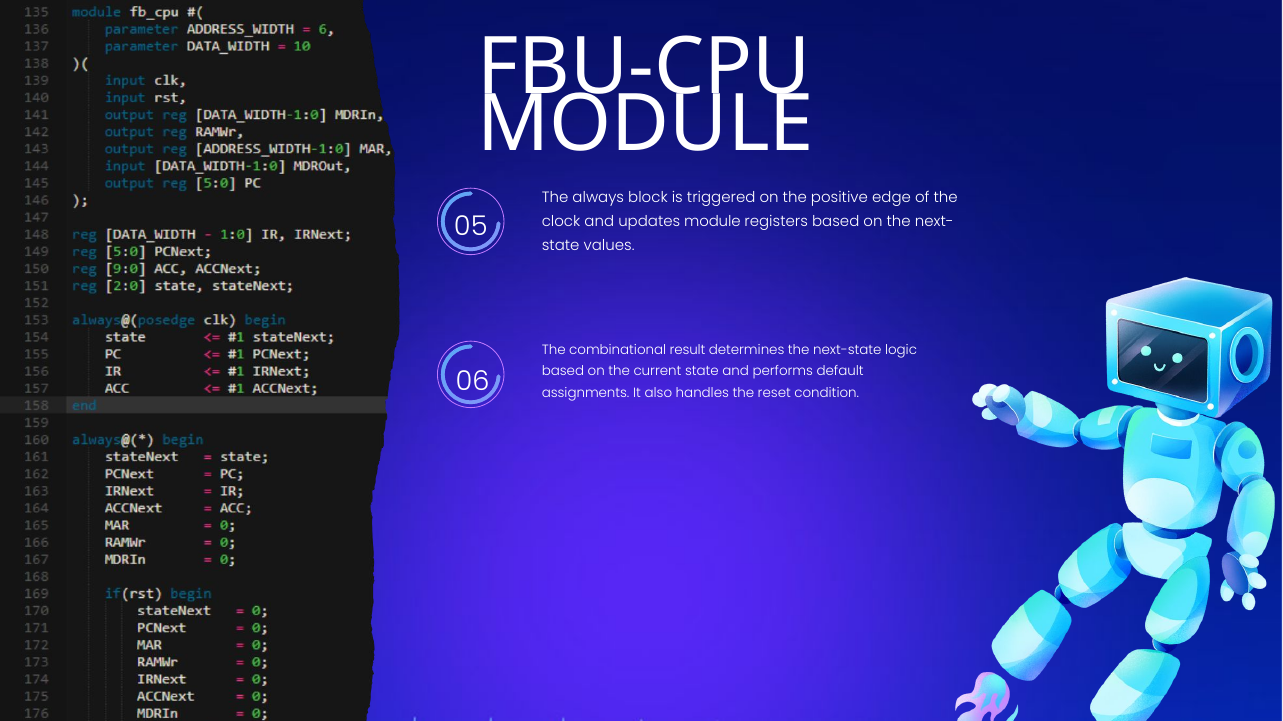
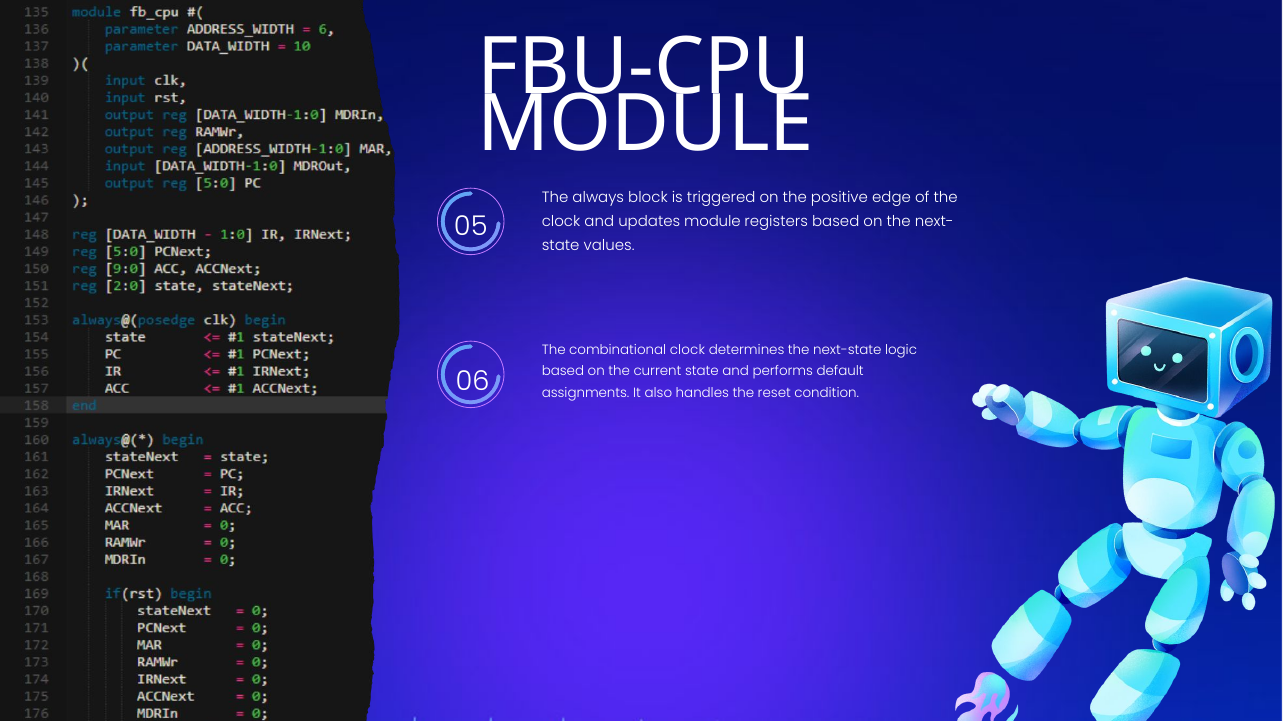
combinational result: result -> clock (687, 350)
